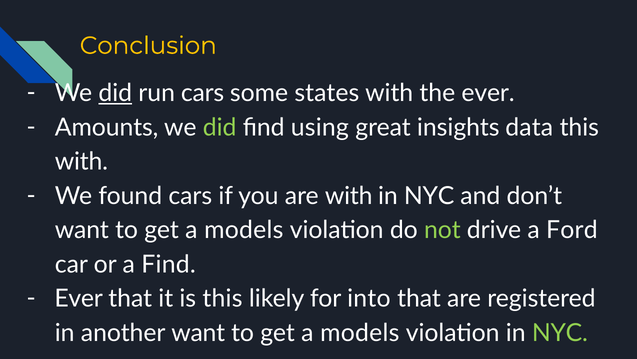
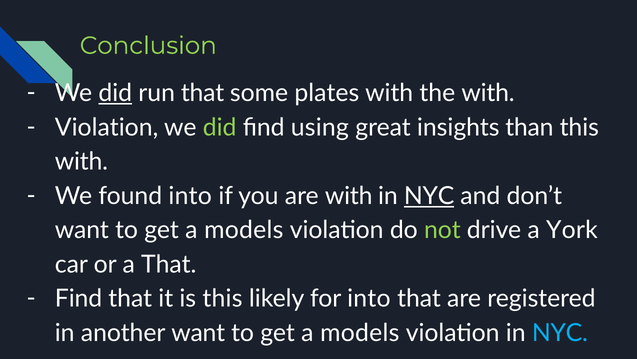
Conclusion colour: yellow -> light green (148, 46)
run cars: cars -> that (203, 93)
states: states -> plates (327, 93)
the ever: ever -> with (488, 93)
Amounts: Amounts -> Violation (107, 127)
data: data -> than (529, 127)
found cars: cars -> into (190, 195)
NYC underline: none -> present (429, 195)
Ford: Ford -> York (572, 230)
a Find: Find -> That (169, 264)
Ever: Ever -> Find (79, 298)
NYC colour: light green -> light blue (560, 332)
